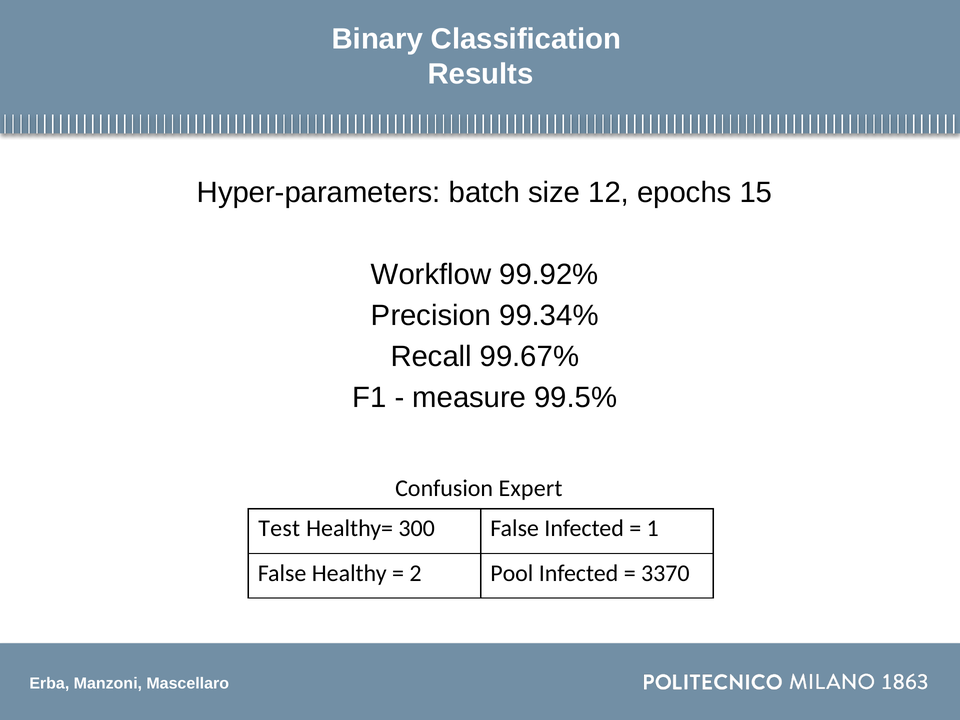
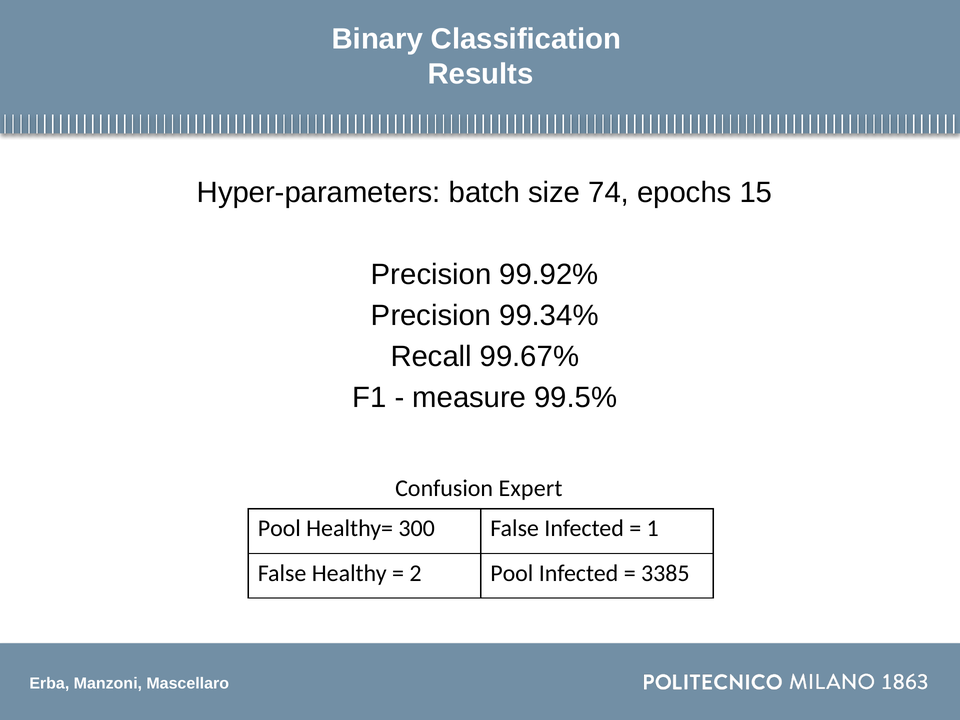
12: 12 -> 74 (609, 192)
Workflow: Workflow -> Precision (431, 275)
Test: Test -> Pool (279, 529)
3370: 3370 -> 3385 (665, 573)
